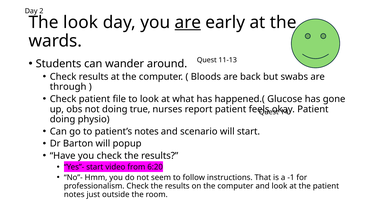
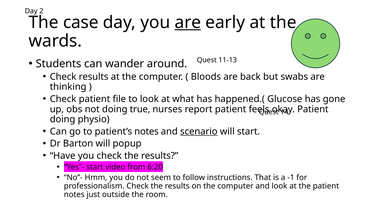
The look: look -> case (81, 22)
through: through -> thinking (68, 87)
scenario underline: none -> present (199, 131)
